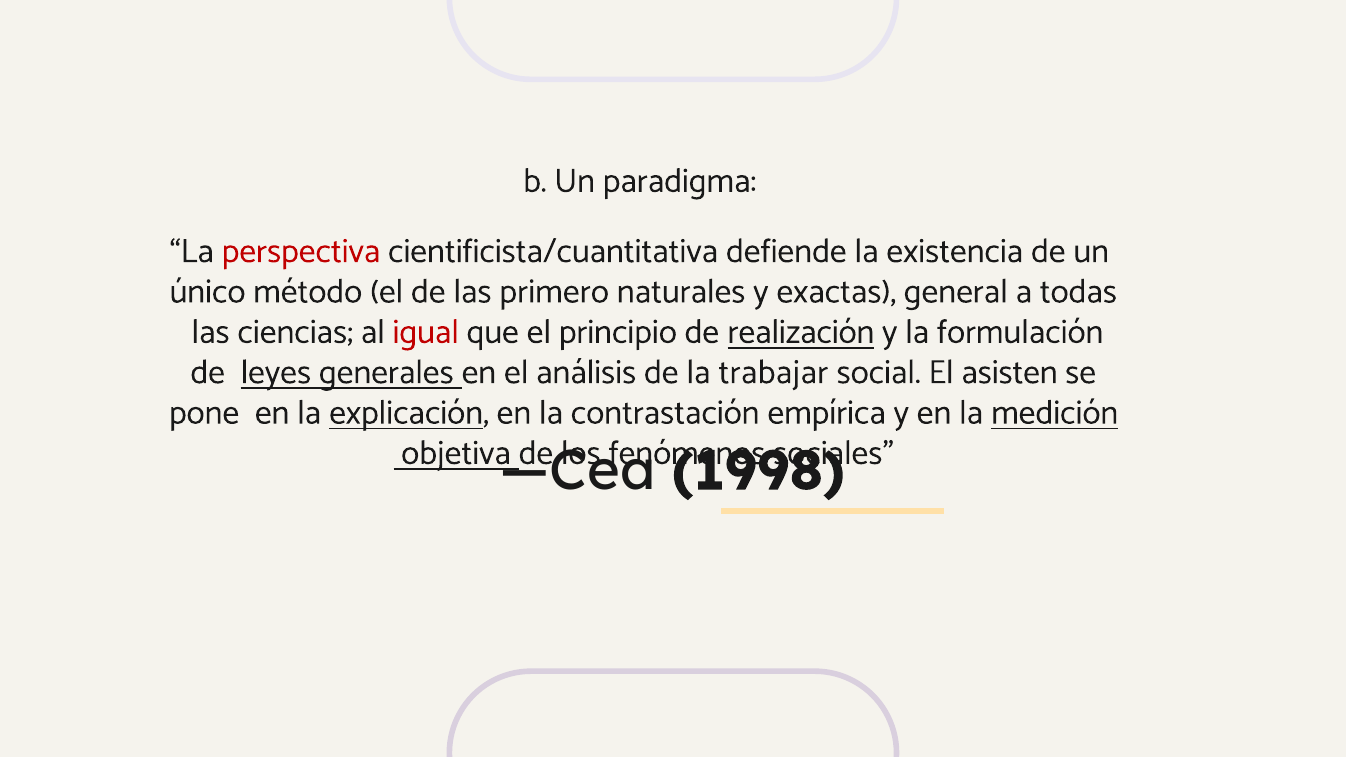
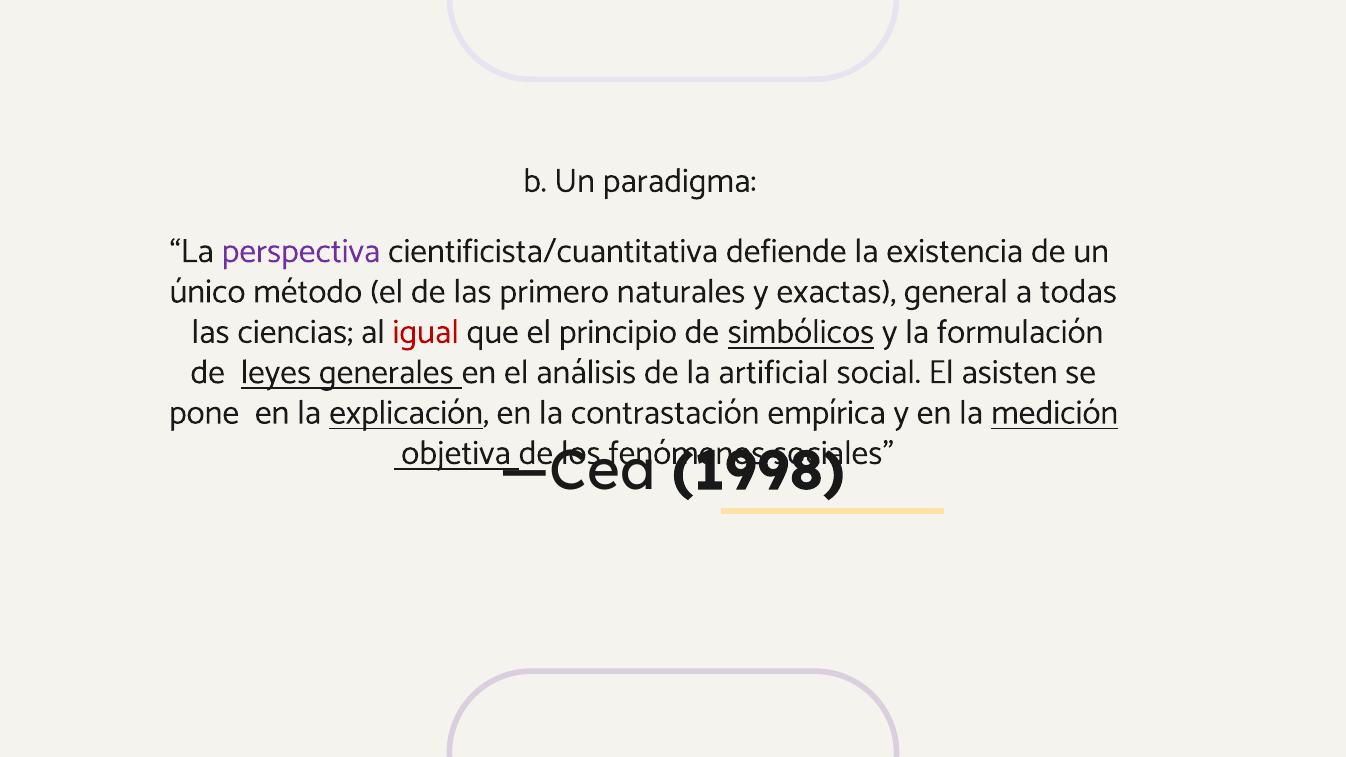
perspectiva colour: red -> purple (301, 251)
realización: realización -> simbólicos (801, 332)
trabajar: trabajar -> artificial (773, 372)
